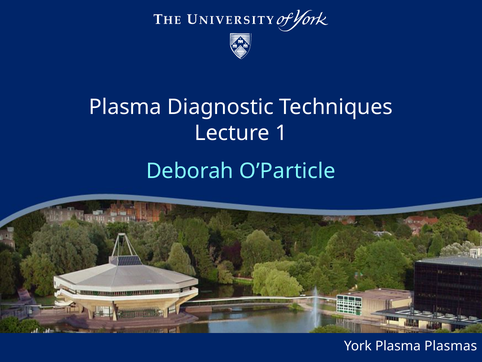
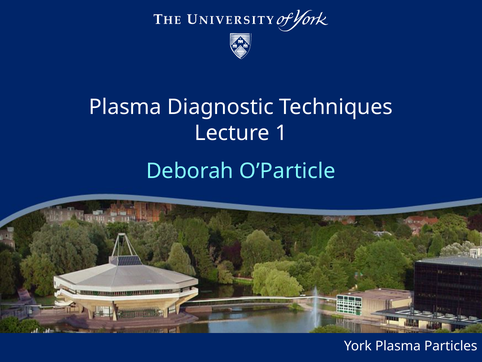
Plasmas: Plasmas -> Particles (451, 346)
